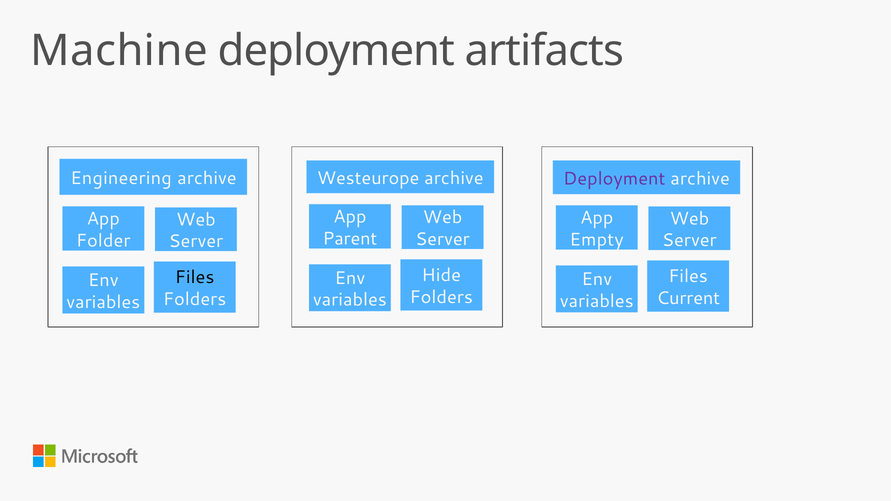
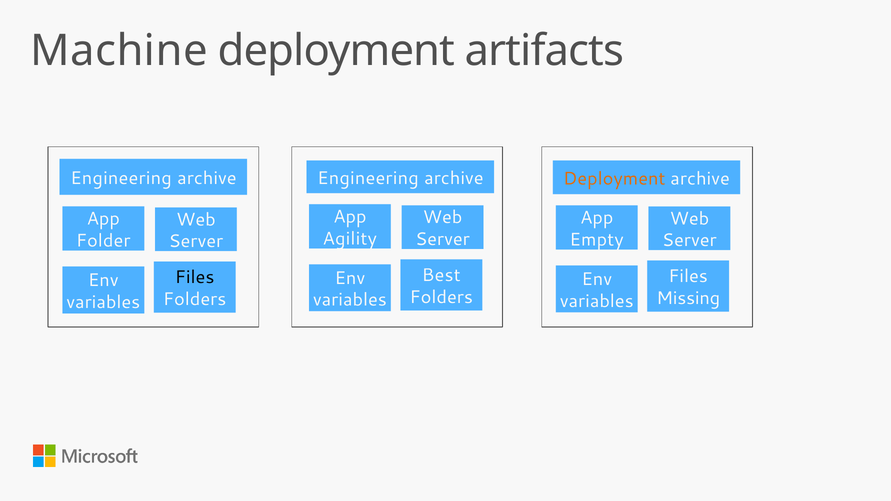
Westeurope: Westeurope -> Engineering (368, 178)
Deployment colour: purple -> orange (614, 179)
Parent: Parent -> Agility (350, 239)
Hide: Hide -> Best (441, 275)
Current: Current -> Missing (688, 298)
